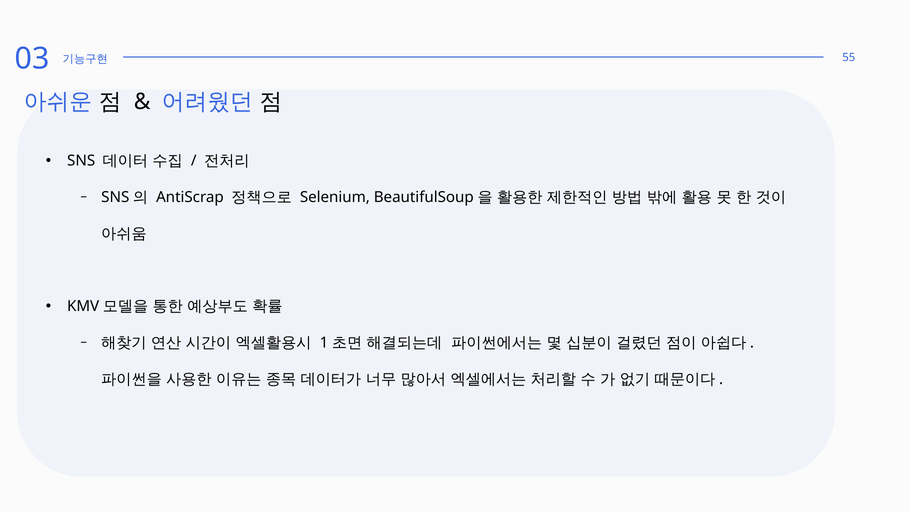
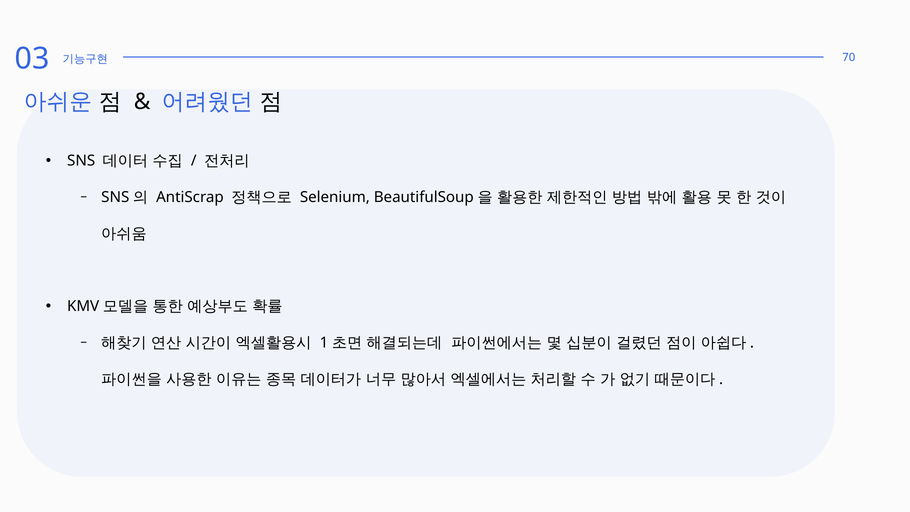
55: 55 -> 70 (849, 58)
